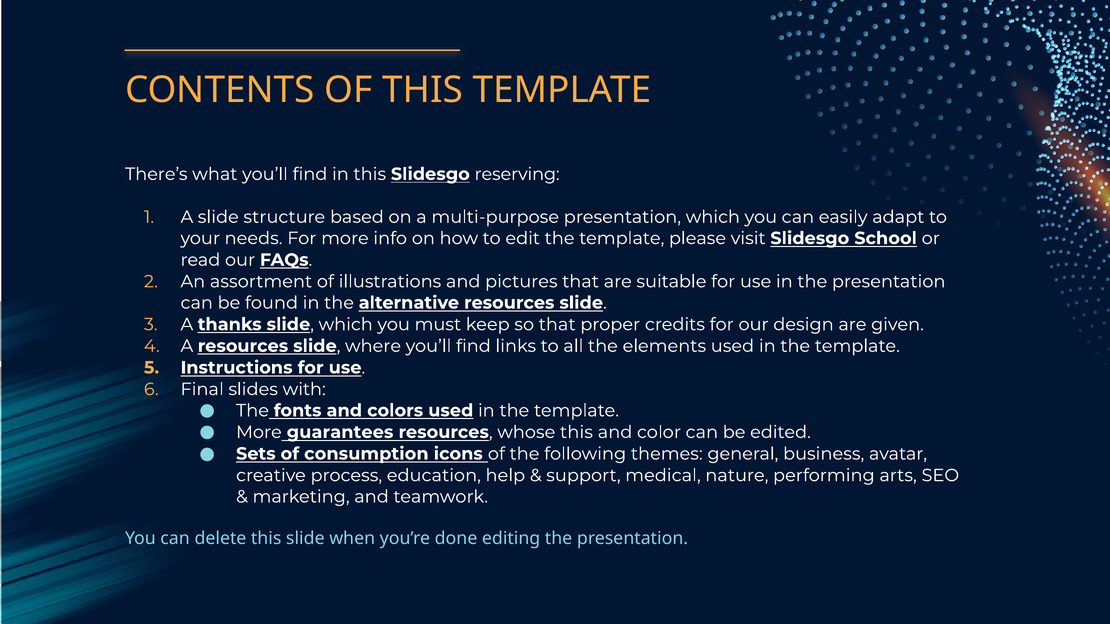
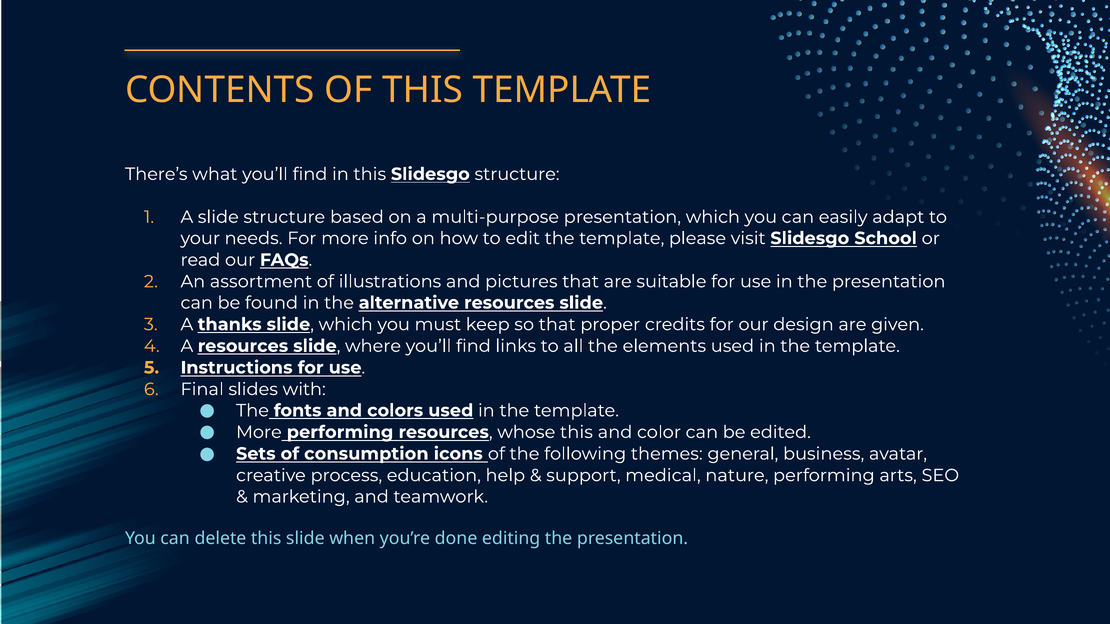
Slidesgo reserving: reserving -> structure (517, 174)
More guarantees: guarantees -> performing (340, 432)
